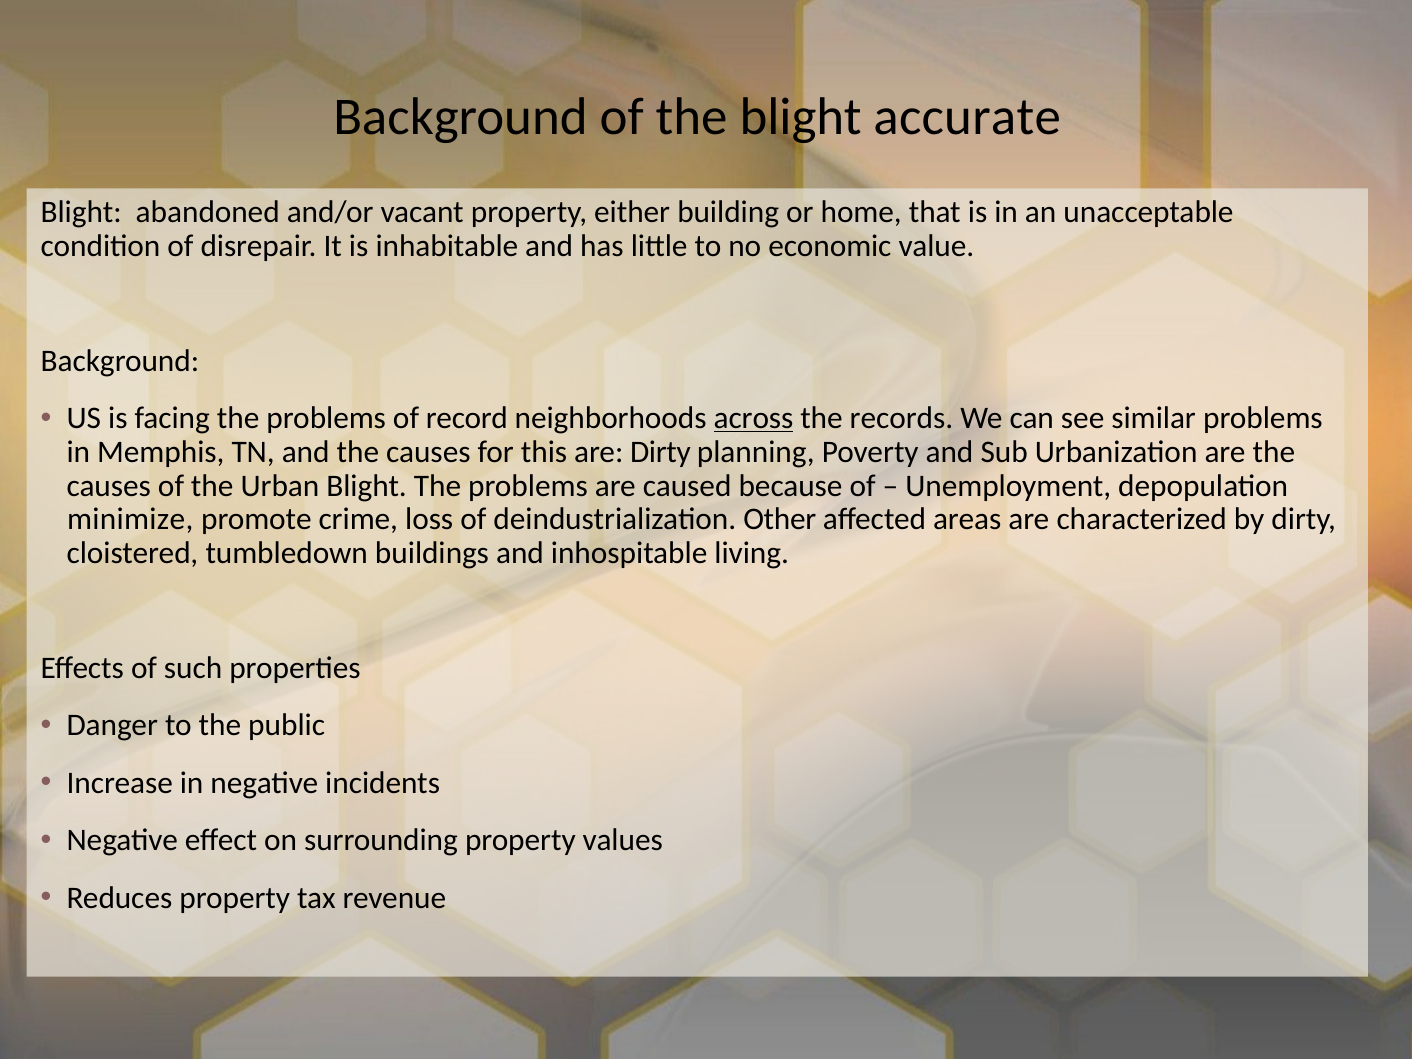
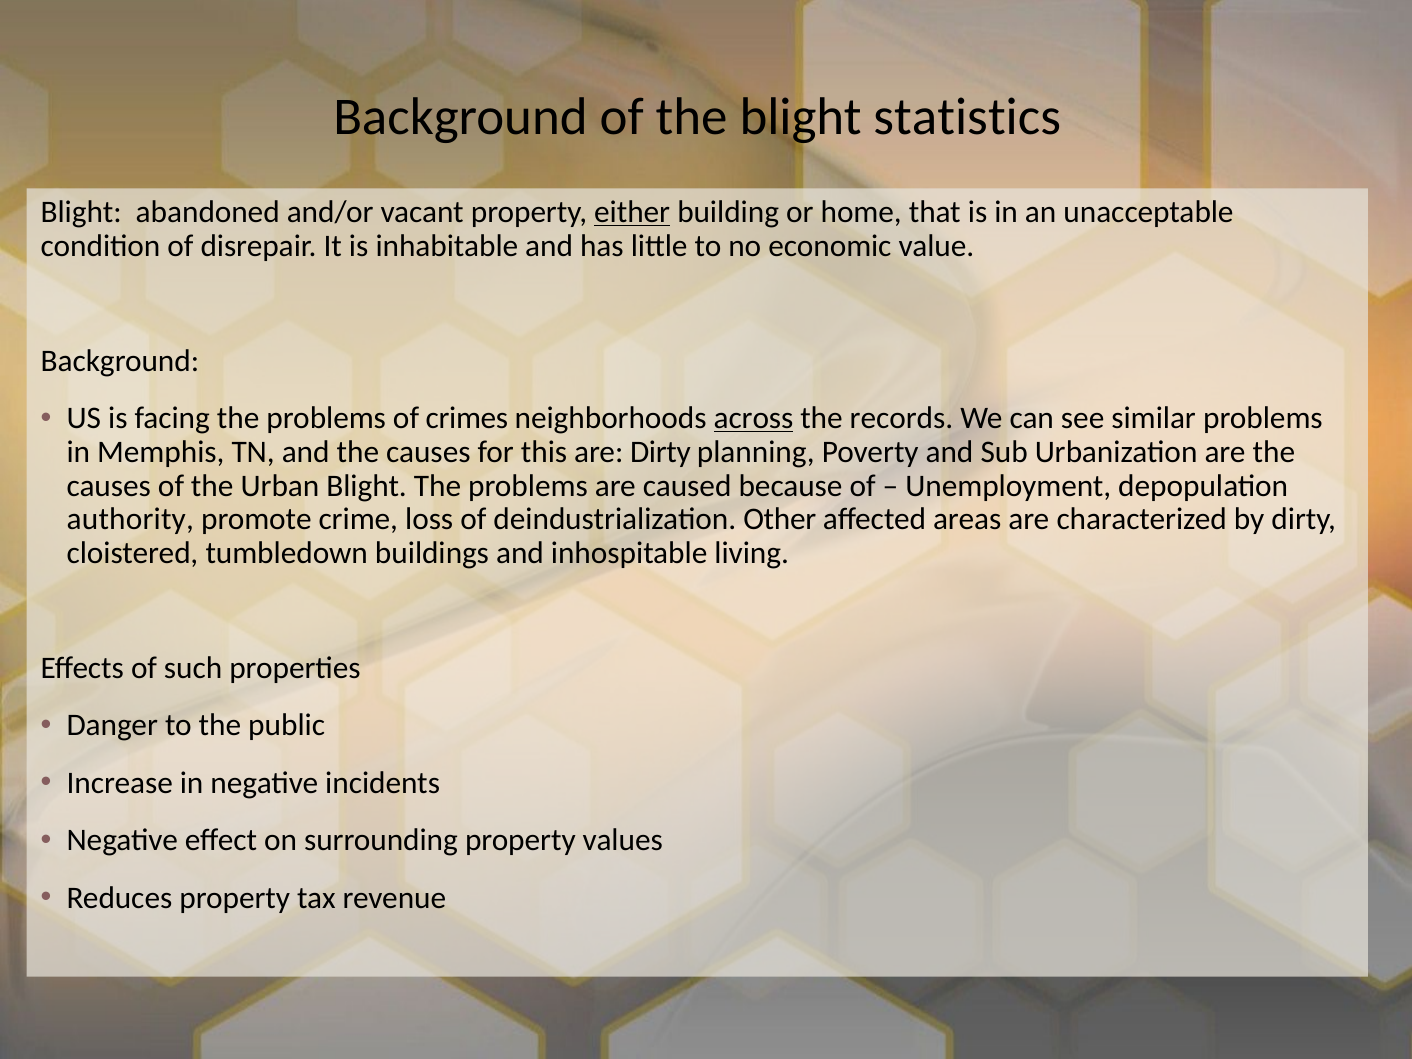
accurate: accurate -> statistics (967, 117)
either underline: none -> present (632, 212)
record: record -> crimes (467, 418)
minimize: minimize -> authority (130, 520)
